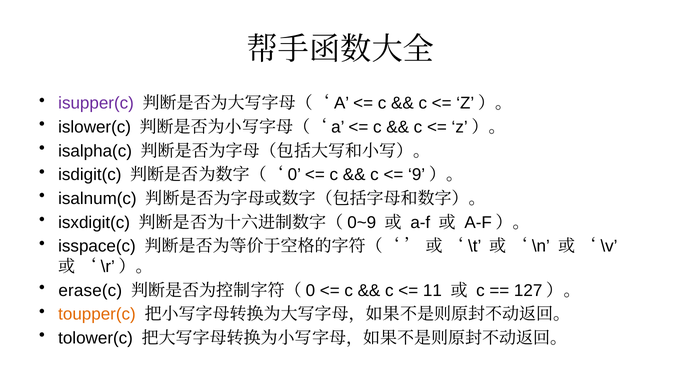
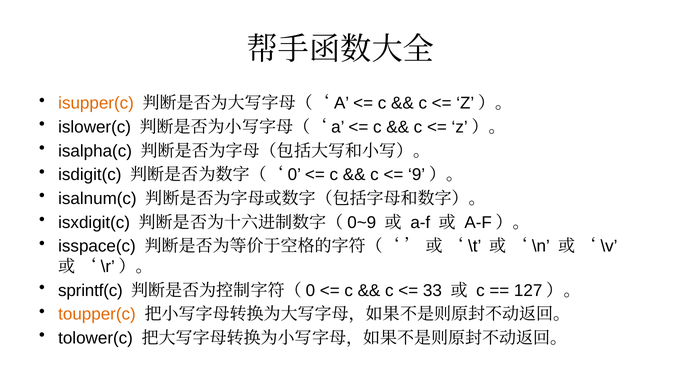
isupper(c colour: purple -> orange (96, 103)
erase(c: erase(c -> sprintf(c (90, 291)
11: 11 -> 33 (432, 291)
